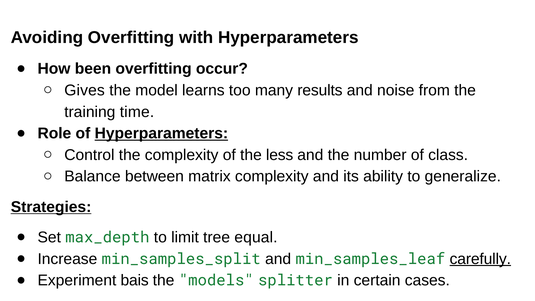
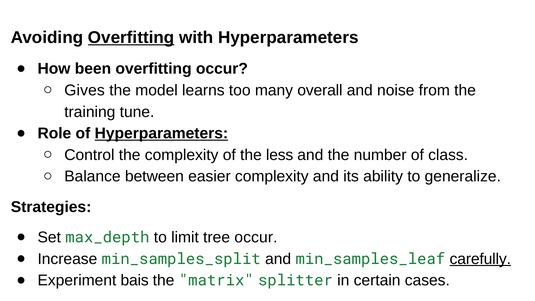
Overfitting underline: none -> present (131, 38)
results: results -> overall (320, 90)
time: time -> tune (137, 112)
matrix: matrix -> easier (209, 176)
Strategies underline: present -> none (51, 207)
tree equal: equal -> occur (256, 237)
models: models -> matrix (216, 280)
